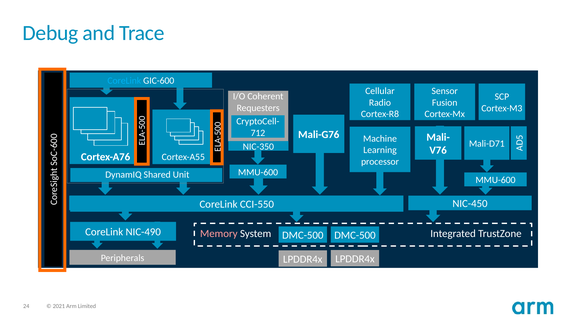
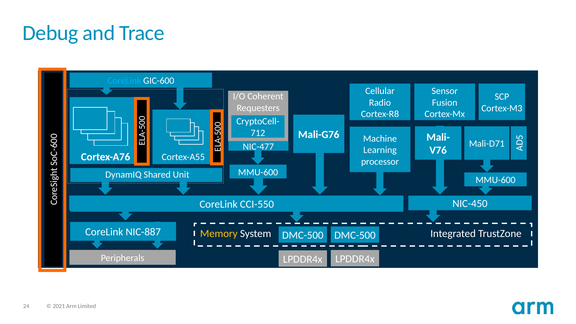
NIC-350: NIC-350 -> NIC-477 (258, 147)
NIC-490: NIC-490 -> NIC-887 (143, 232)
Memory colour: pink -> yellow (219, 234)
